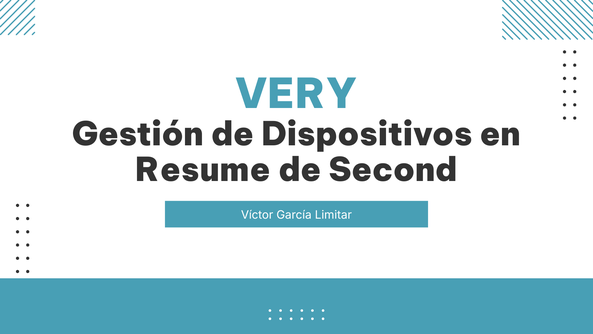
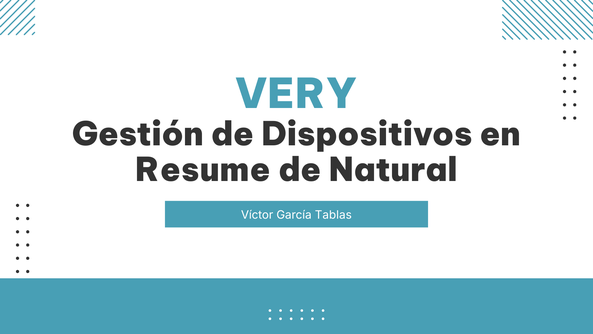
Second: Second -> Natural (393, 170)
Limitar: Limitar -> Tablas (333, 215)
